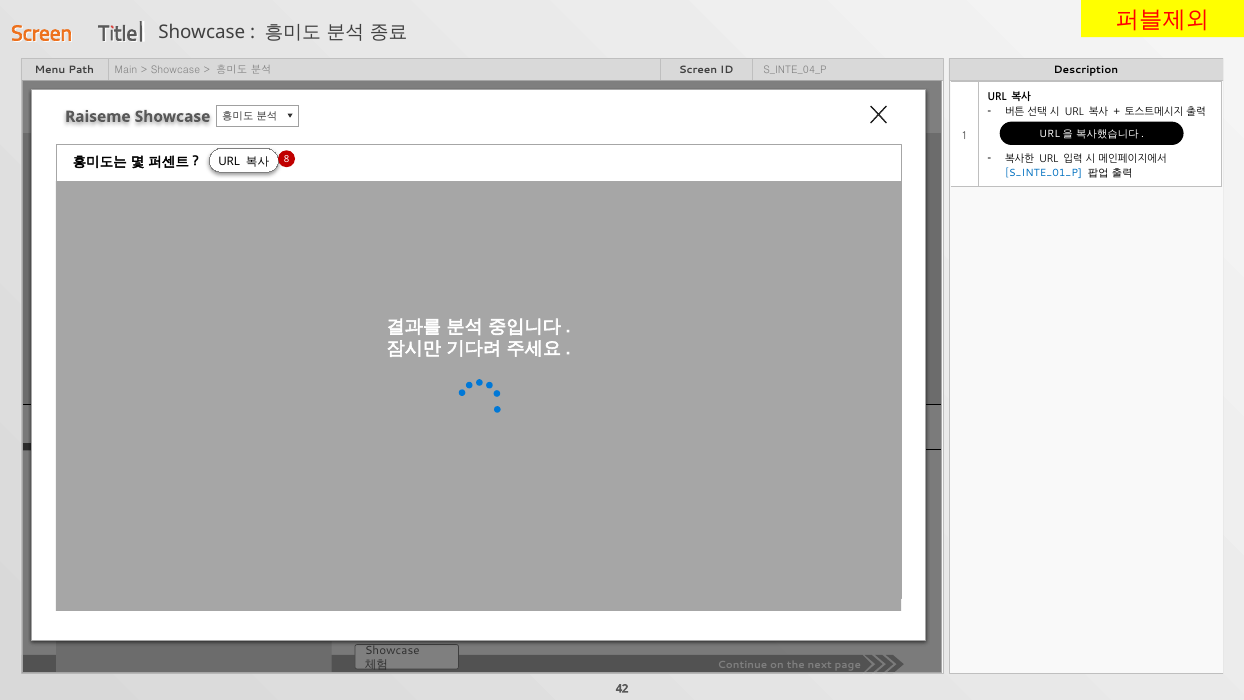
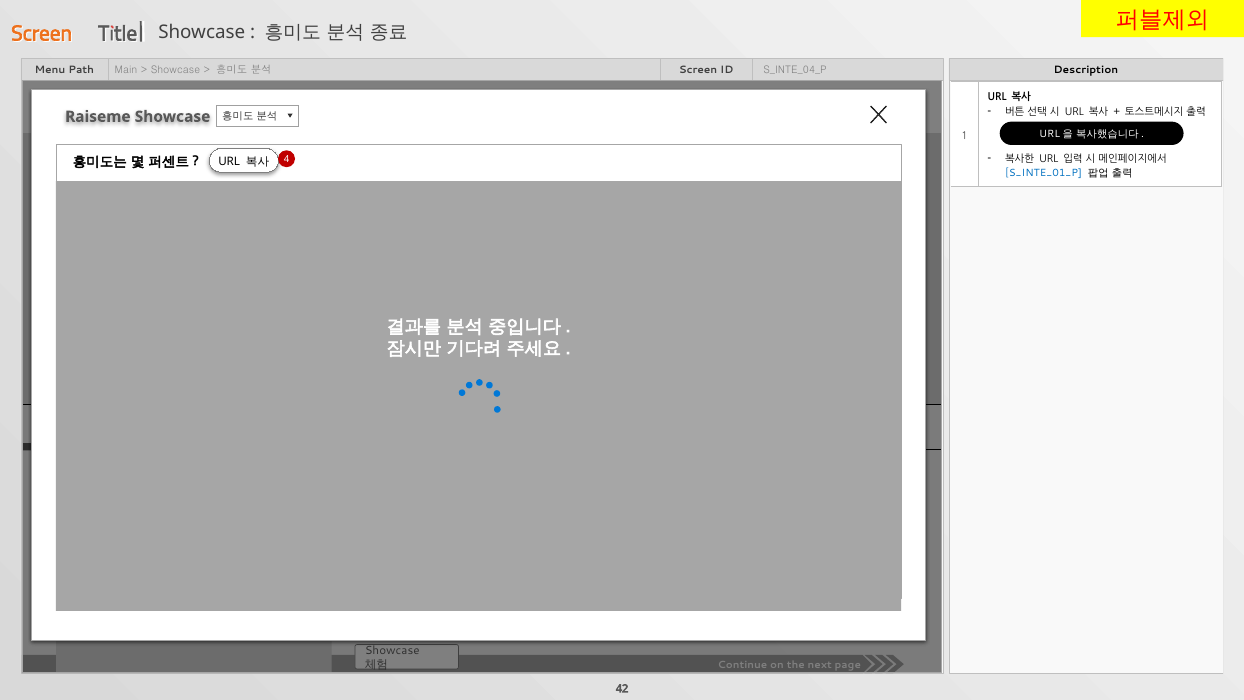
8: 8 -> 4 (287, 159)
